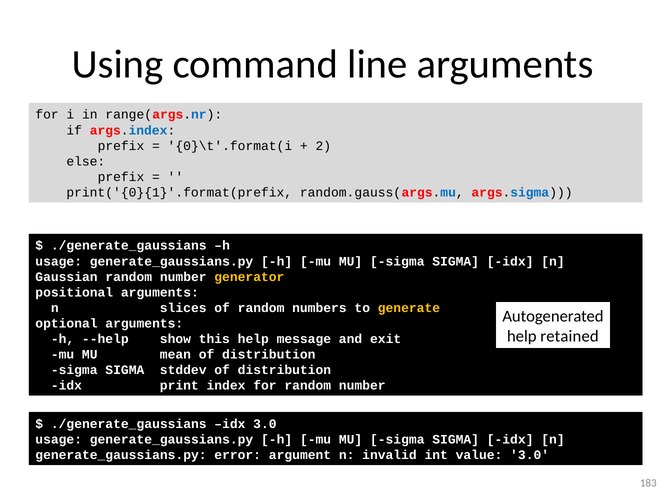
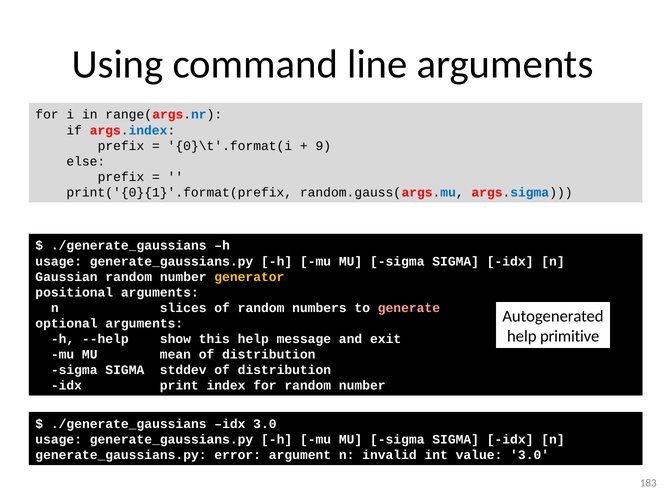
2: 2 -> 9 (323, 146)
generate colour: yellow -> pink (409, 308)
retained: retained -> primitive (570, 337)
